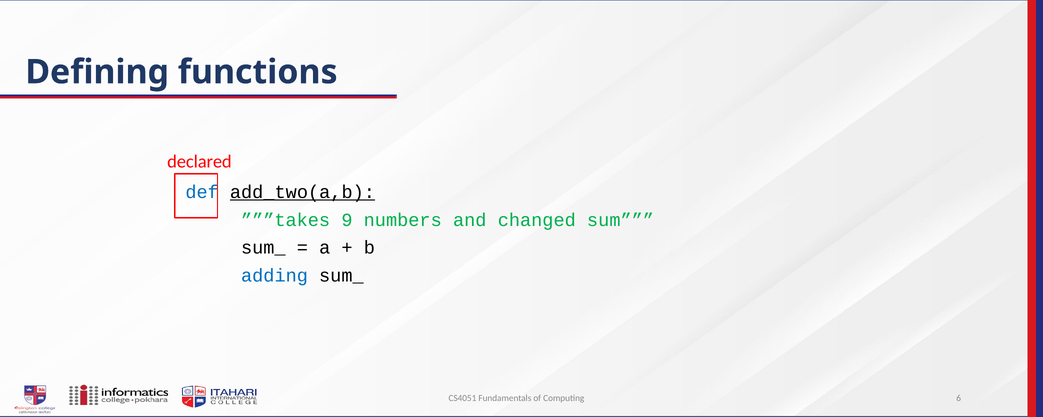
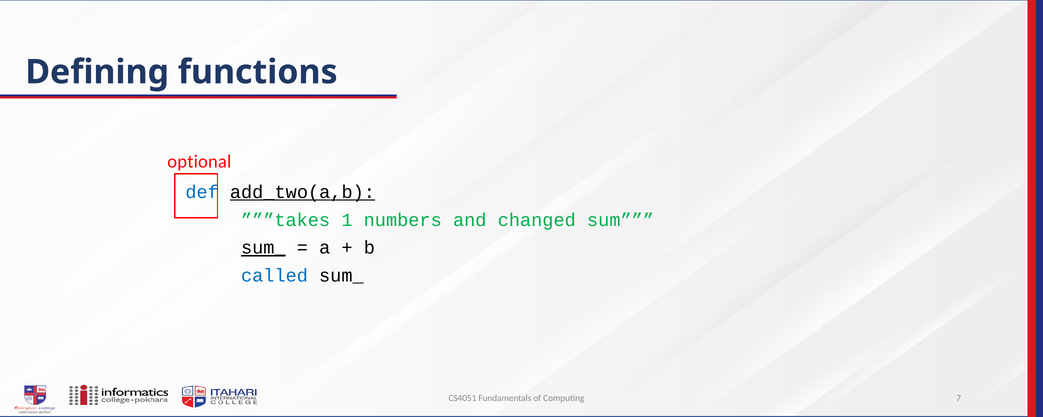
declared: declared -> optional (199, 162)
9: 9 -> 1 (347, 220)
sum_ underline: none -> present (263, 248)
adding: adding -> called (275, 276)
6: 6 -> 7 (959, 398)
